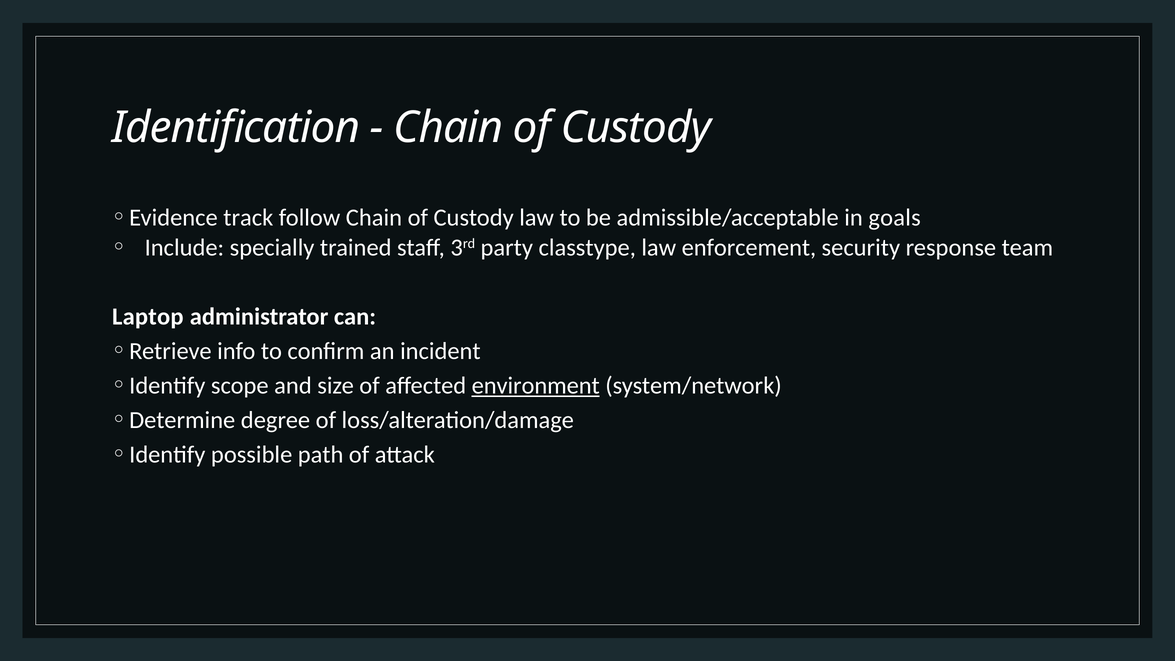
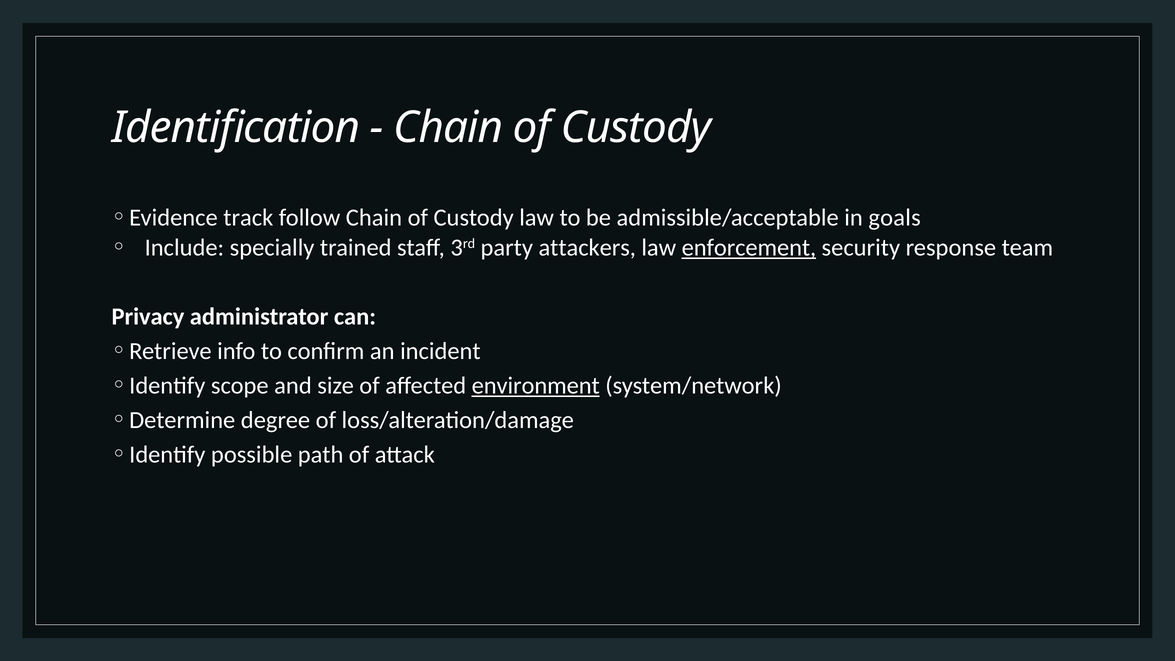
classtype: classtype -> attackers (587, 247)
enforcement underline: none -> present (749, 247)
Laptop: Laptop -> Privacy (148, 317)
